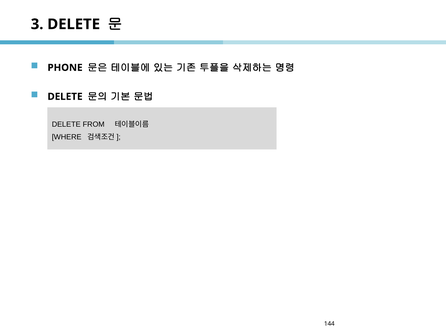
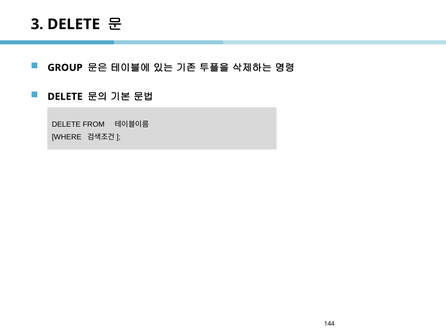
PHONE: PHONE -> GROUP (65, 68)
